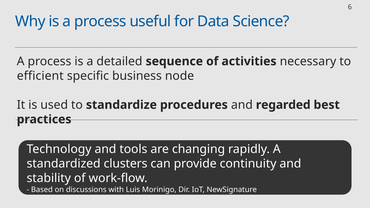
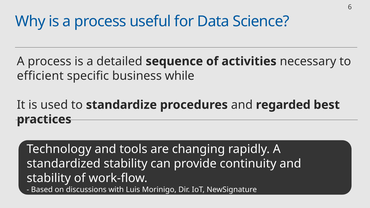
node: node -> while (180, 76)
standardized clusters: clusters -> stability (126, 164)
